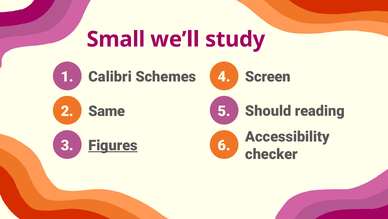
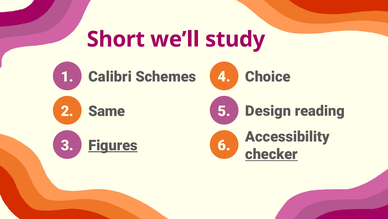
Small: Small -> Short (116, 39)
Screen: Screen -> Choice (268, 77)
Should: Should -> Design (268, 111)
checker underline: none -> present (271, 154)
